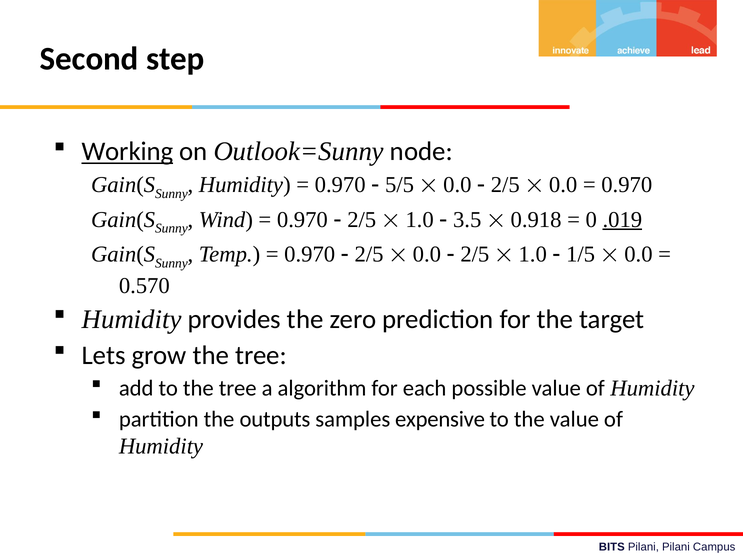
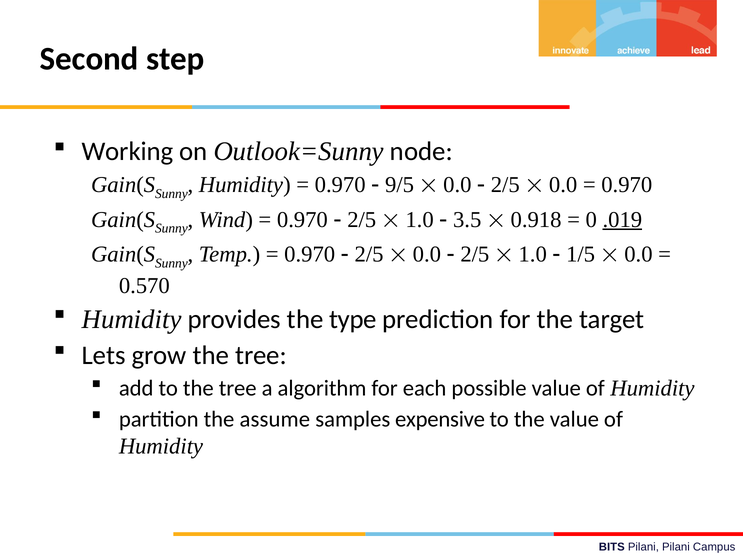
Working underline: present -> none (127, 152)
5/5: 5/5 -> 9/5 (400, 185)
zero: zero -> type (353, 319)
outputs: outputs -> assume (275, 419)
